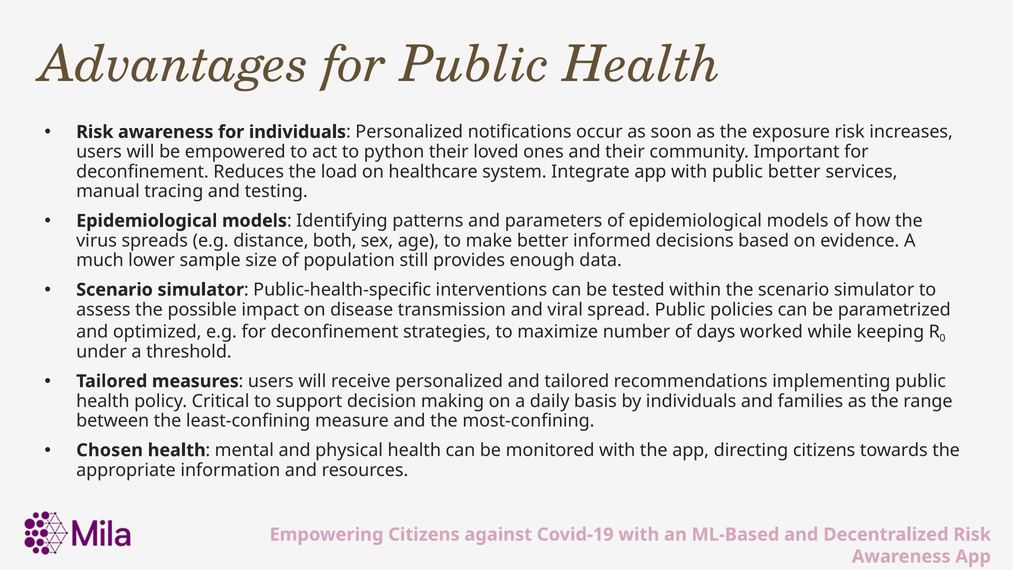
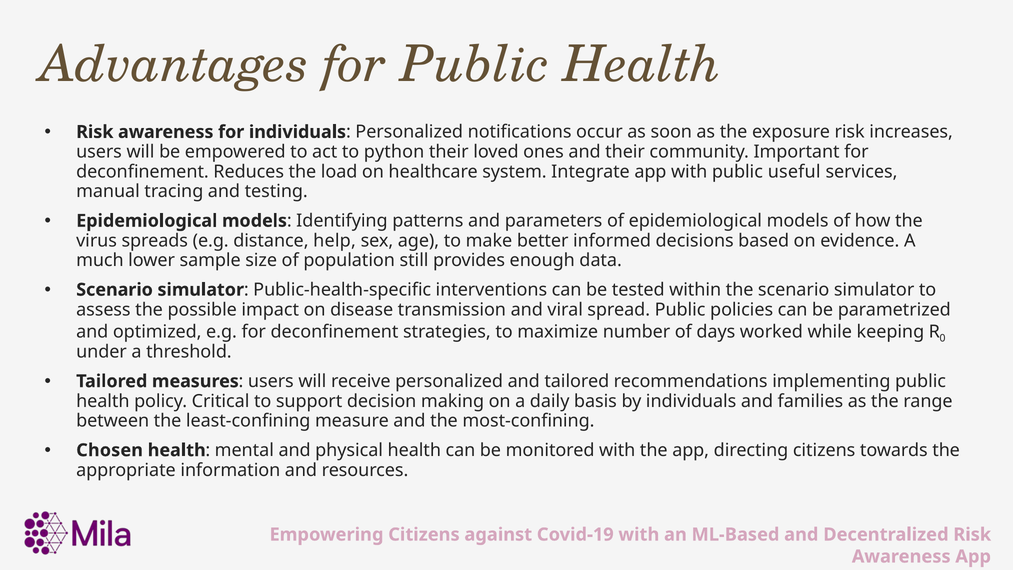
public better: better -> useful (794, 172)
both: both -> help (335, 241)
